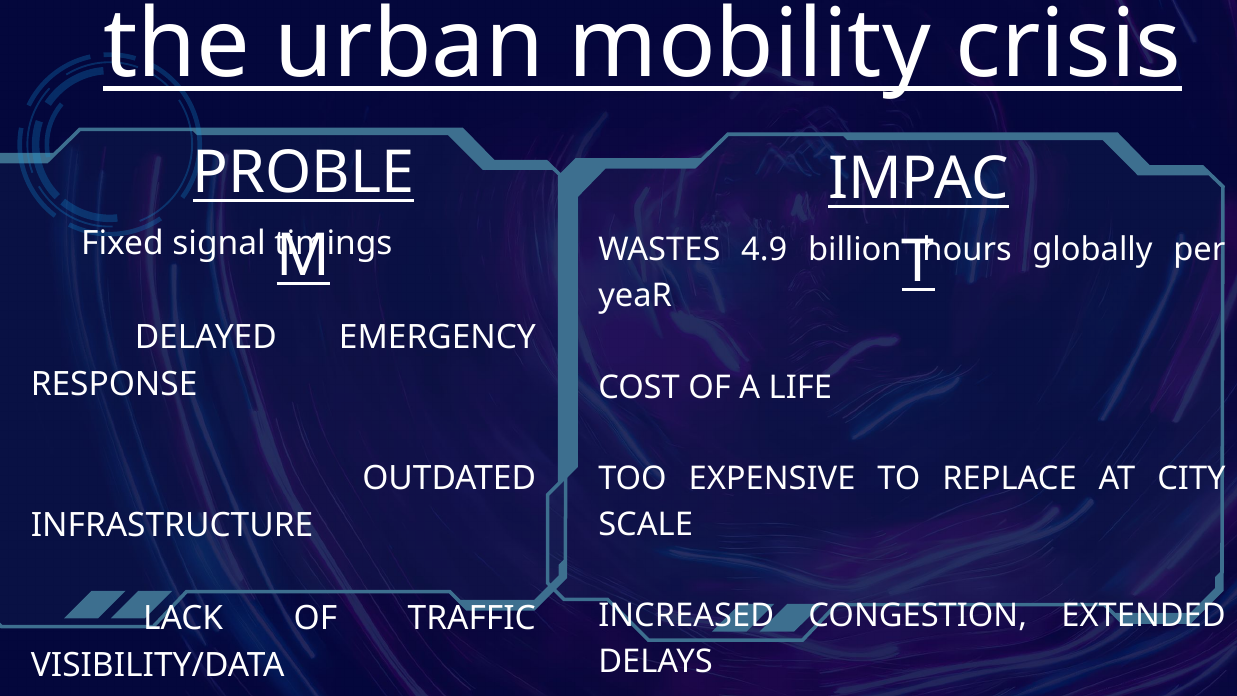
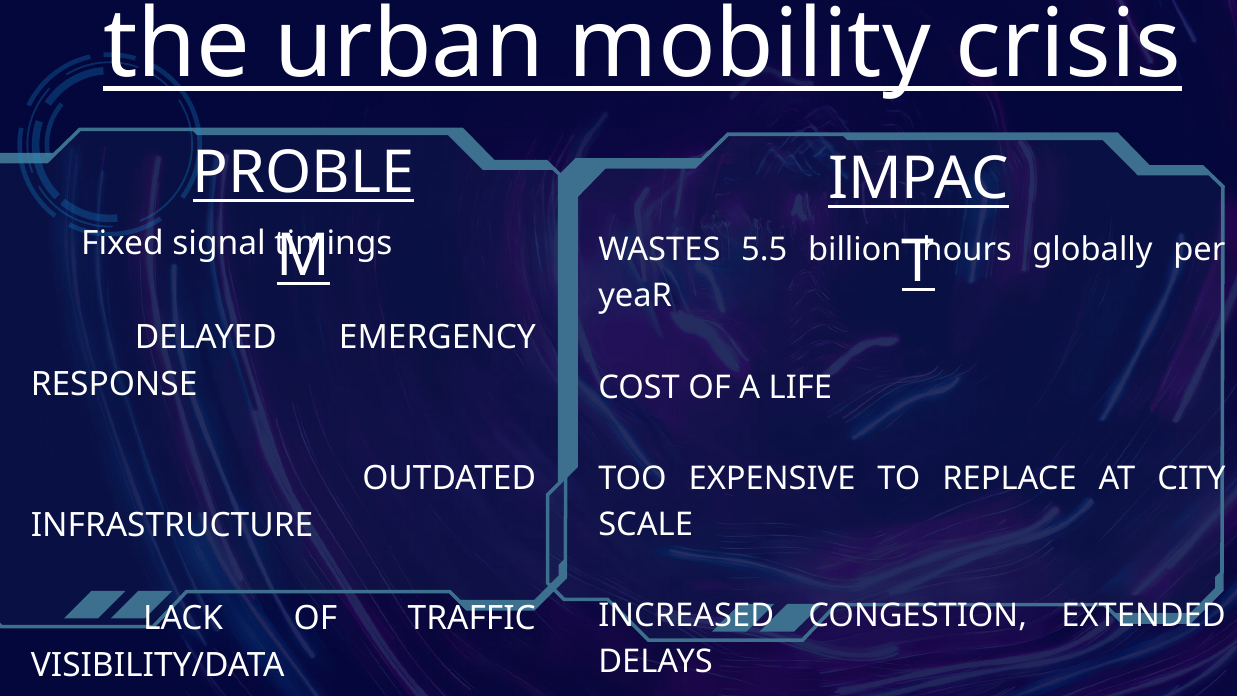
4.9: 4.9 -> 5.5 (764, 250)
